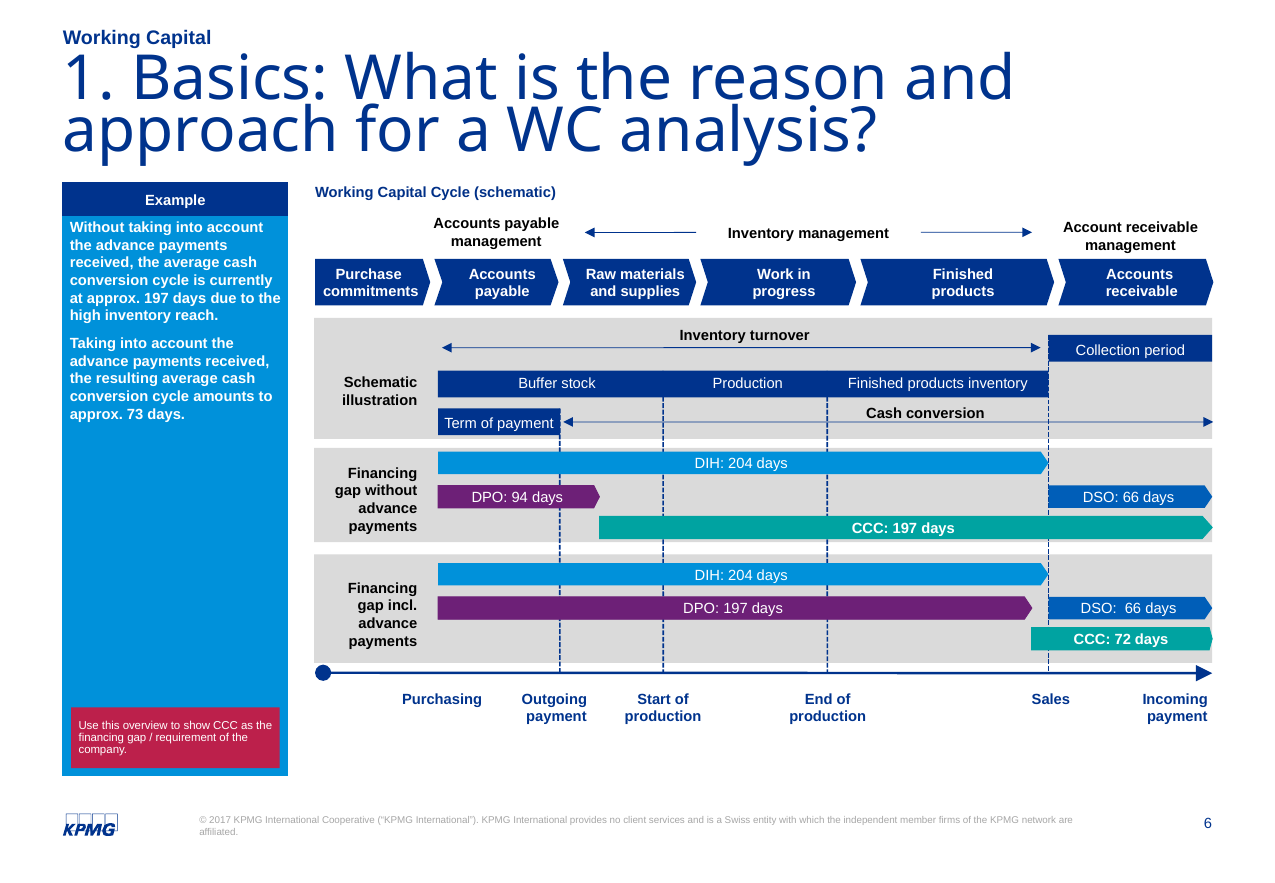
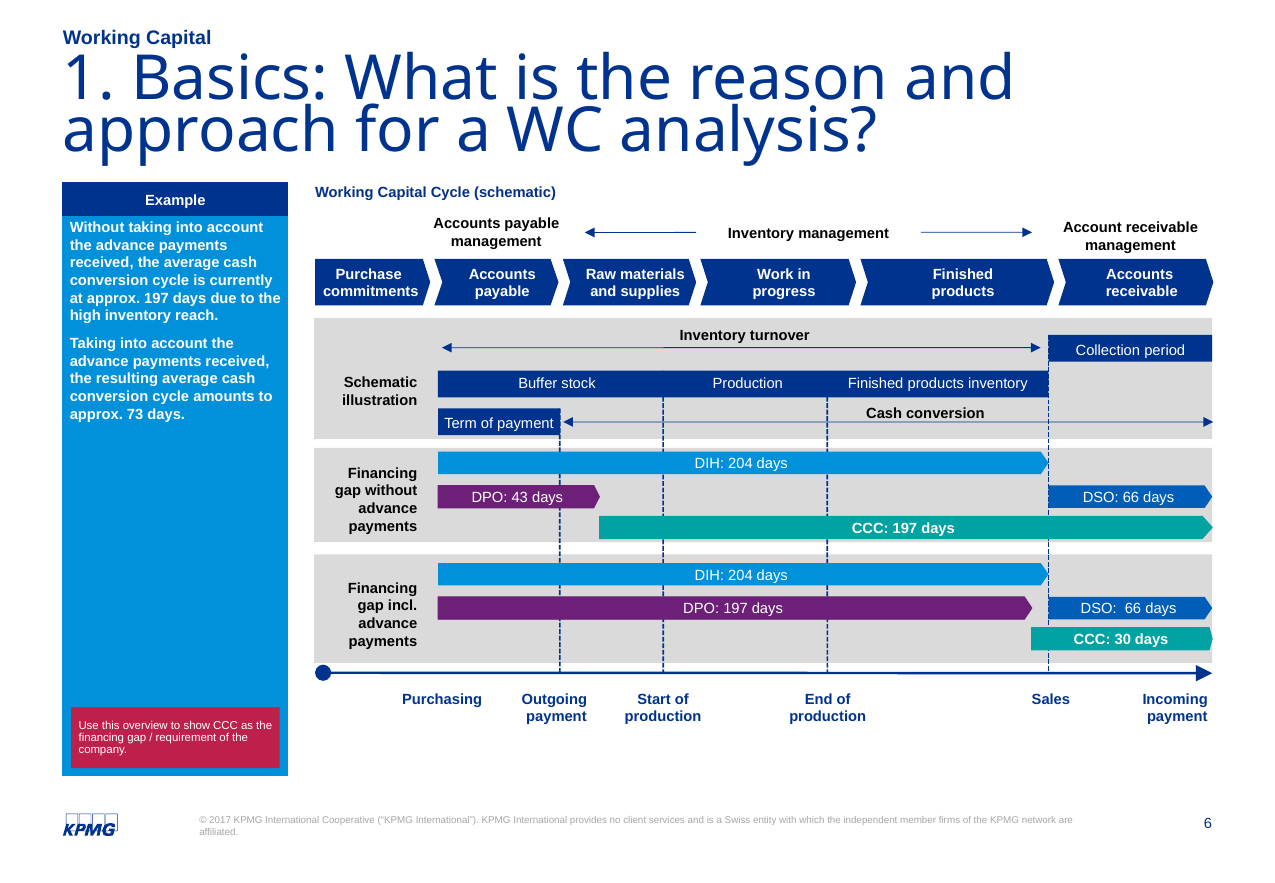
94: 94 -> 43 (520, 498)
72: 72 -> 30 (1123, 640)
